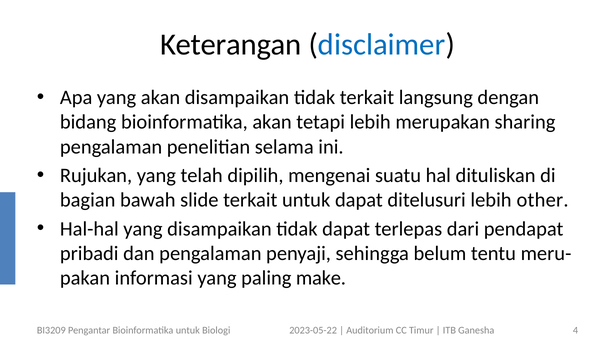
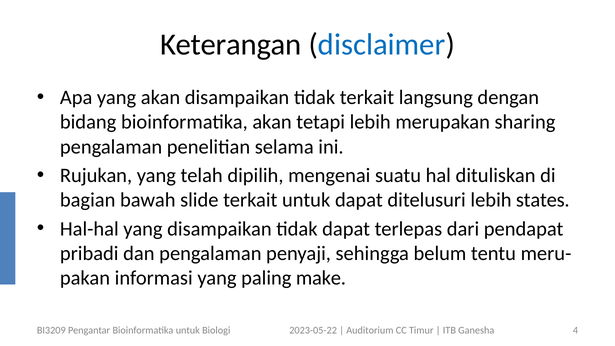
other: other -> states (543, 200)
